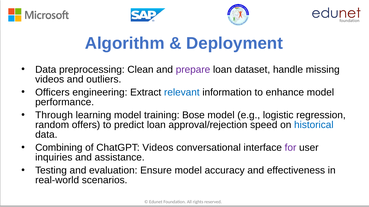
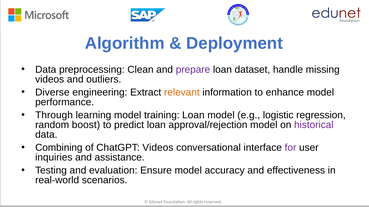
Officers: Officers -> Diverse (52, 93)
relevant colour: blue -> orange (182, 93)
training Bose: Bose -> Loan (193, 115)
offers: offers -> boost (86, 125)
approval/rejection speed: speed -> model (264, 125)
historical colour: blue -> purple (314, 125)
